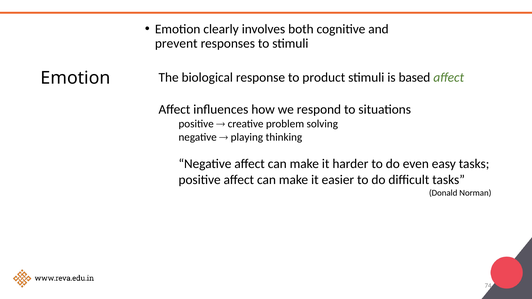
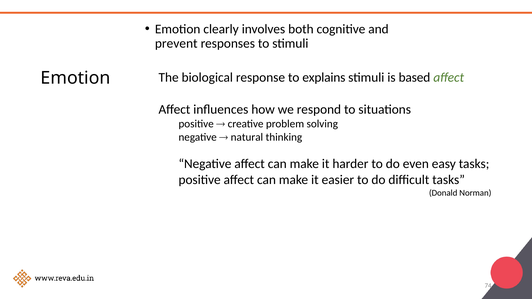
product: product -> explains (324, 78)
playing: playing -> natural (247, 137)
